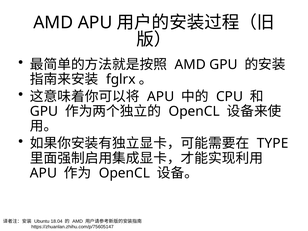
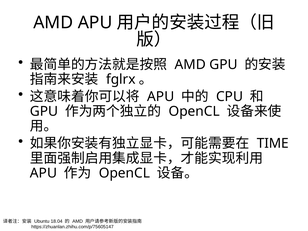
TYPE: TYPE -> TIME (273, 143)
